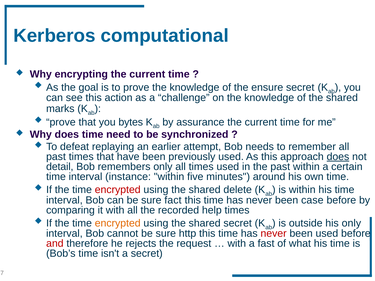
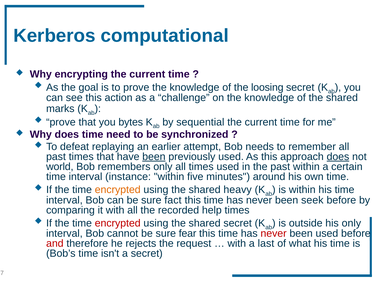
ensure: ensure -> loosing (267, 87)
assurance: assurance -> sequential (200, 122)
been underline: none -> present (154, 157)
detail: detail -> world (60, 167)
encrypted colour: red -> orange (118, 190)
delete: delete -> heavy (238, 190)
case: case -> seek (312, 200)
encrypted colour: orange -> red (118, 223)
http: http -> fear (188, 234)
fast: fast -> last (266, 244)
